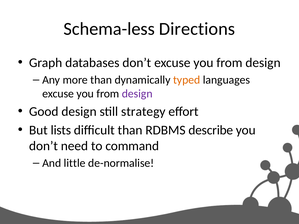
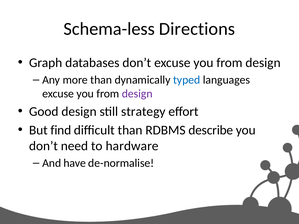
typed colour: orange -> blue (187, 80)
lists: lists -> find (61, 130)
command: command -> hardware (132, 146)
little: little -> have (75, 163)
